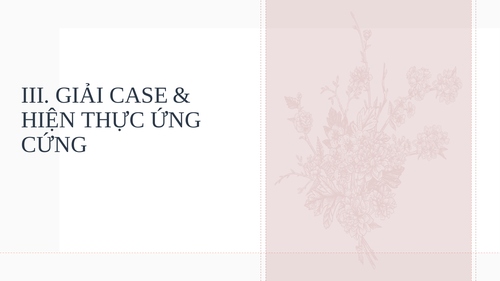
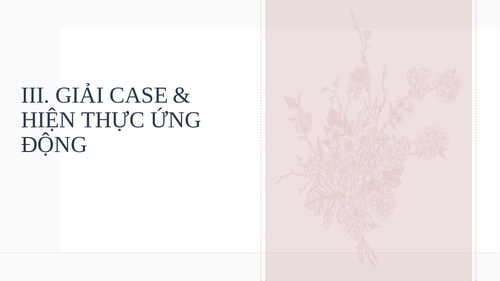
CỨNG: CỨNG -> ĐỘNG (54, 145)
